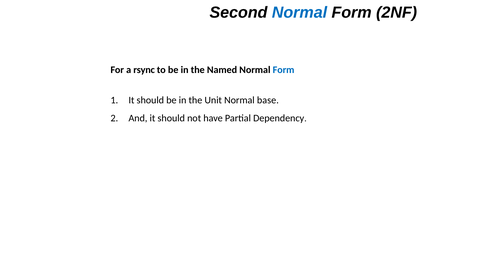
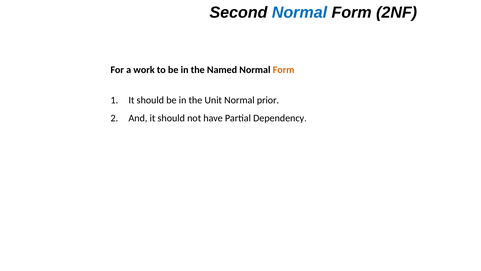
rsync: rsync -> work (144, 70)
Form colour: blue -> orange (284, 70)
base: base -> prior (268, 100)
